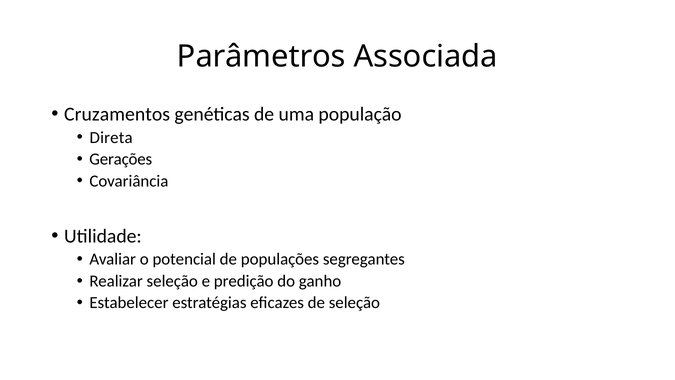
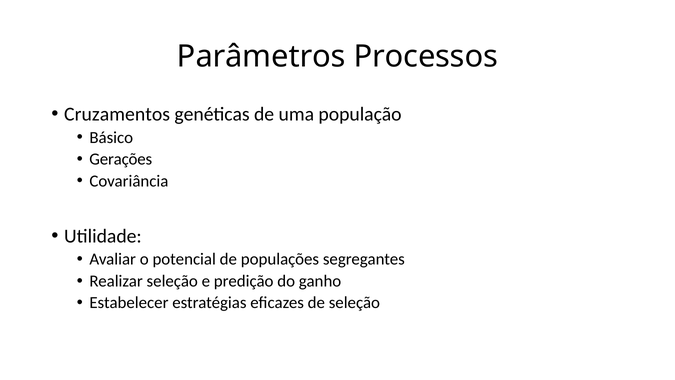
Associada: Associada -> Processos (426, 57)
Direta: Direta -> Básico (111, 137)
